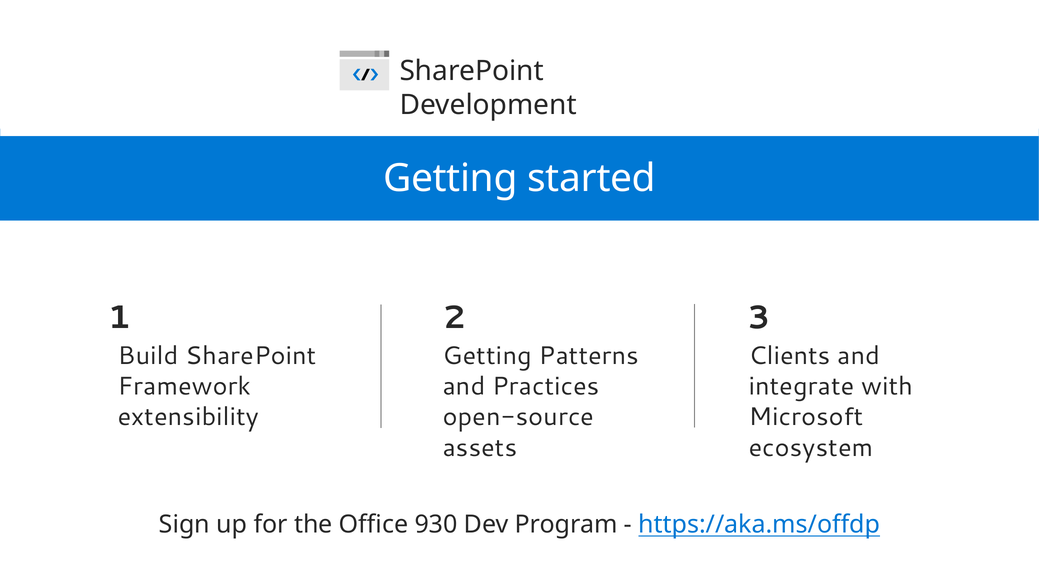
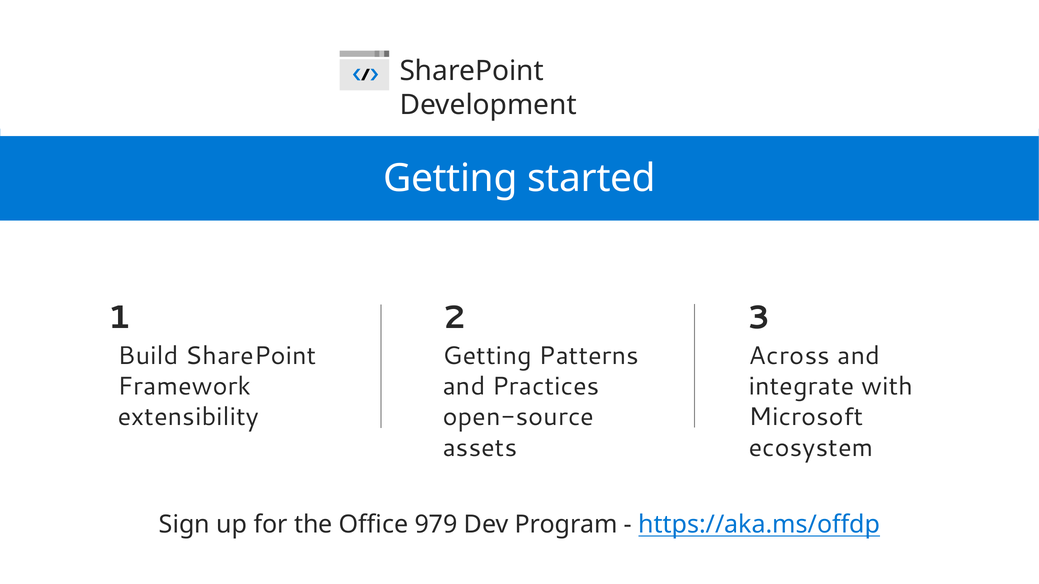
Clients: Clients -> Across (789, 356)
930: 930 -> 979 (436, 525)
